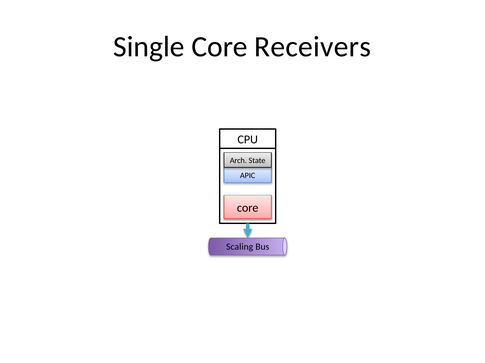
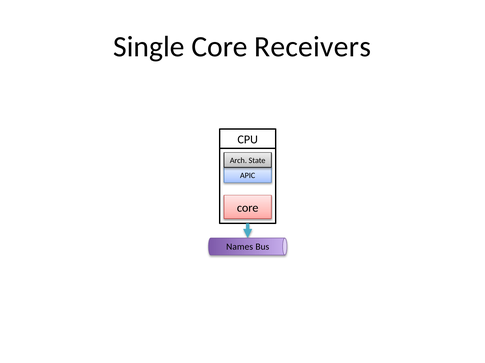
Scaling: Scaling -> Names (240, 247)
